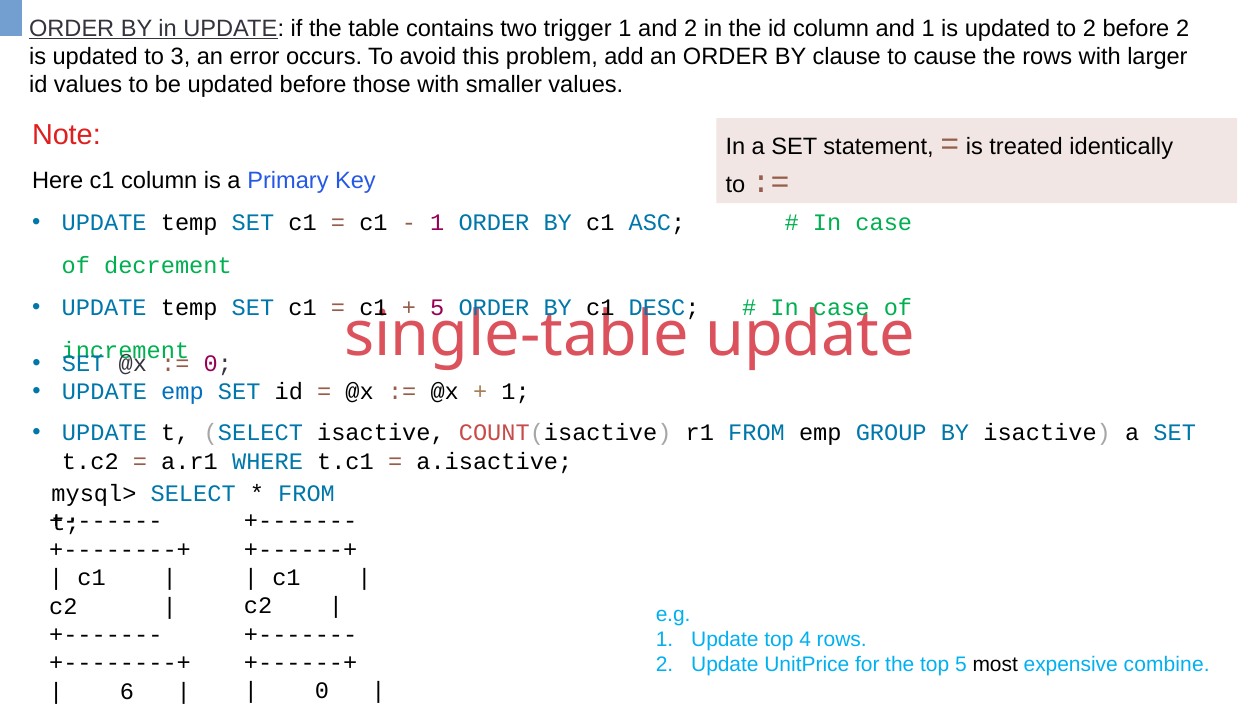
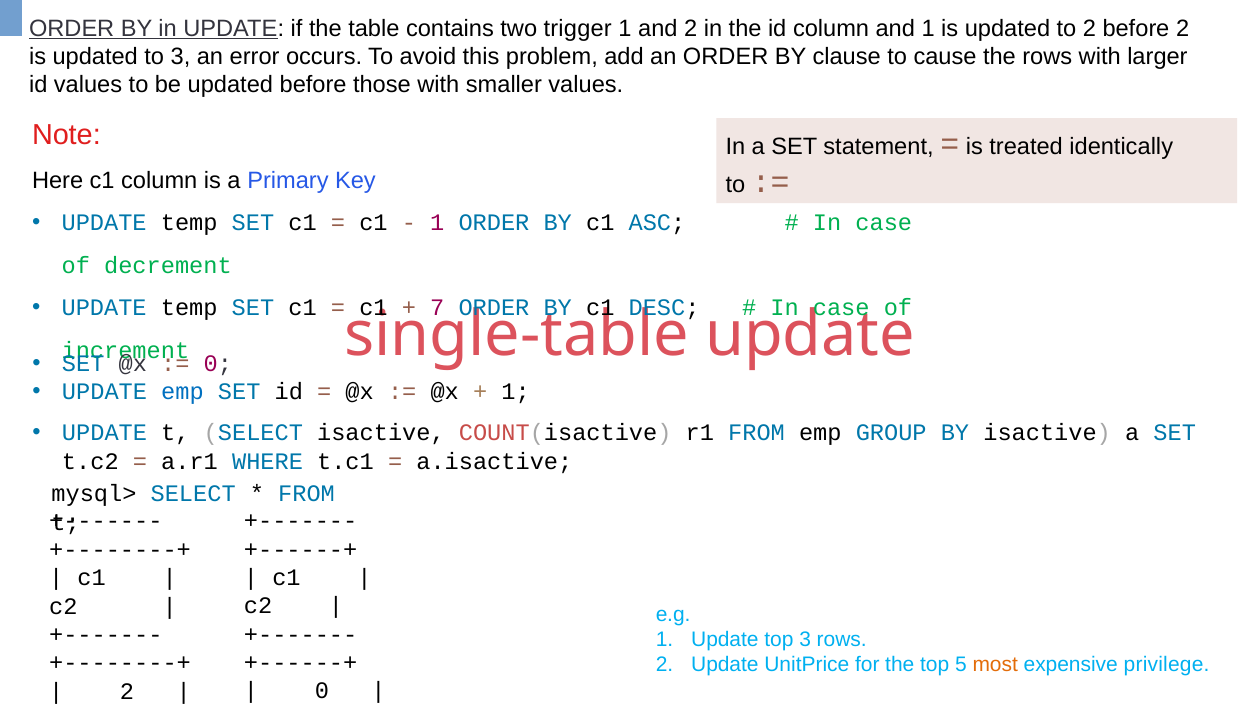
5: 5 -> 7 (437, 308)
top 4: 4 -> 3 (805, 639)
most colour: black -> orange (995, 664)
combine: combine -> privilege (1167, 664)
6: 6 -> 2 (127, 691)
